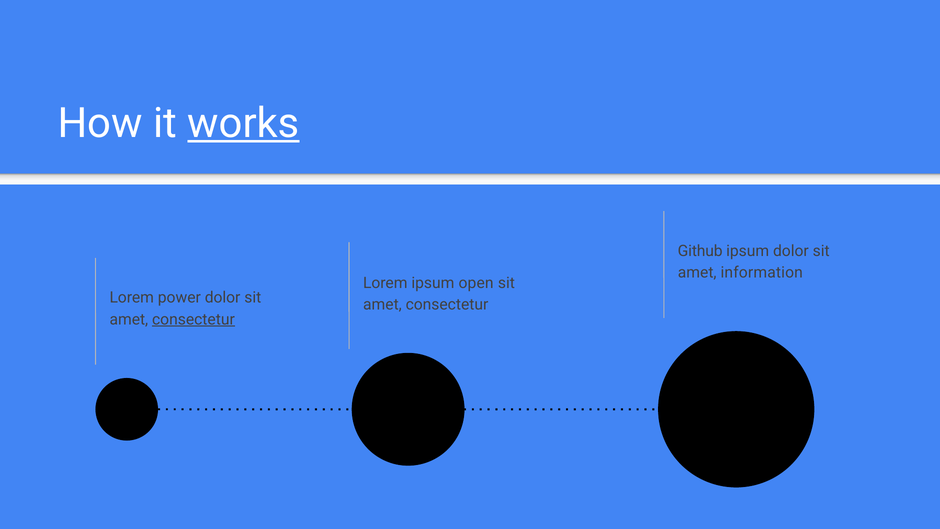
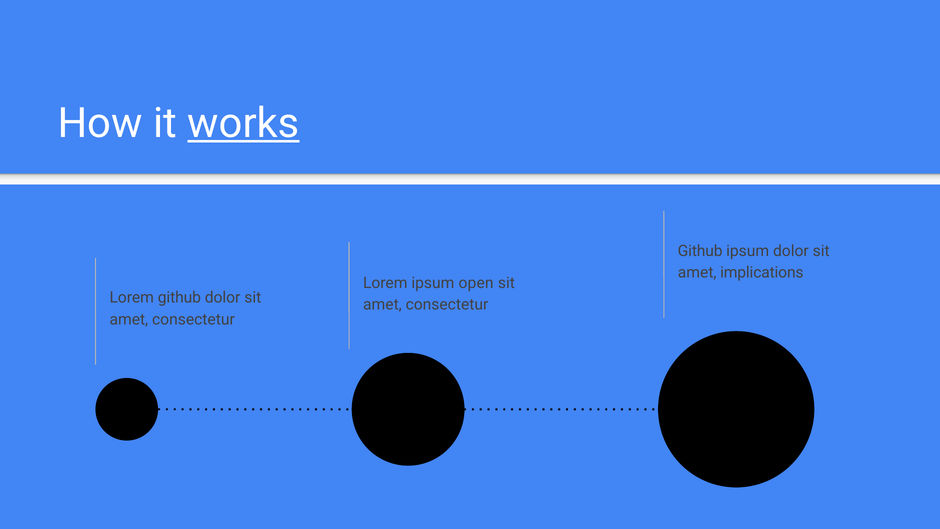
information: information -> implications (762, 273)
Lorem power: power -> github (179, 298)
consectetur underline: present -> none (193, 319)
